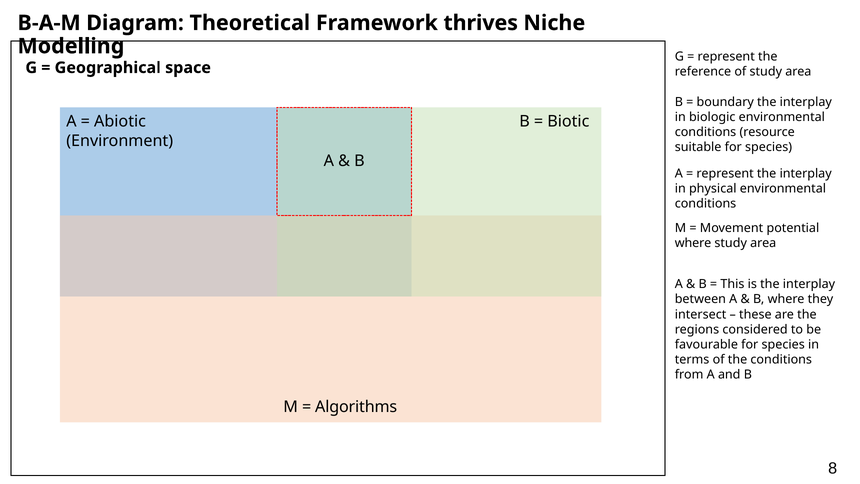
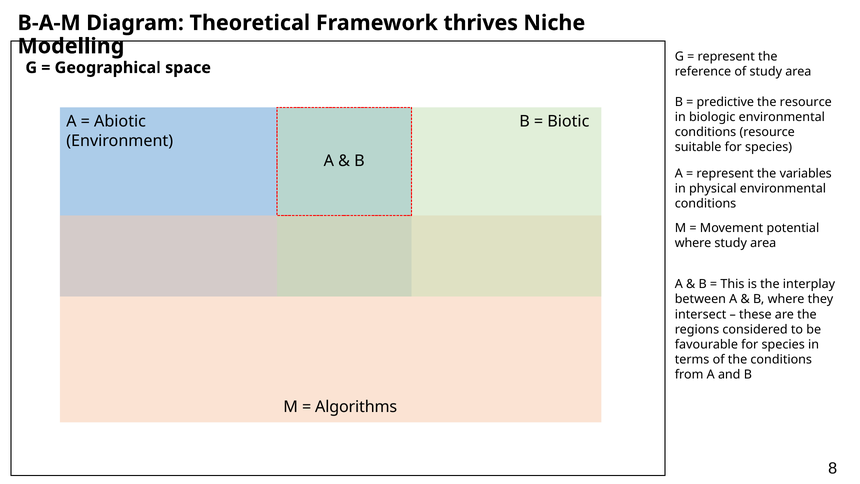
boundary: boundary -> predictive (725, 102)
interplay: interplay -> resource (806, 102)
represent the interplay: interplay -> variables (806, 173)
